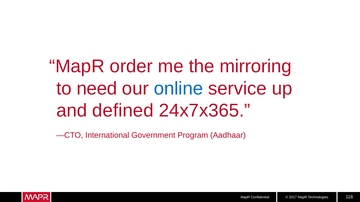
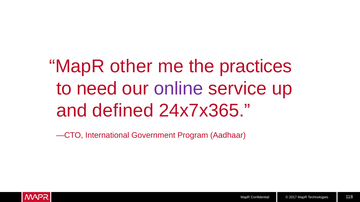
order: order -> other (131, 67)
mirroring: mirroring -> practices (256, 67)
online colour: blue -> purple (178, 89)
